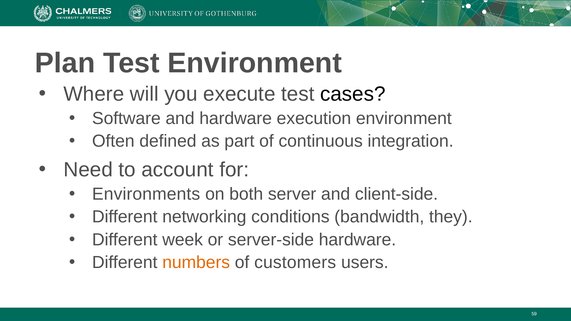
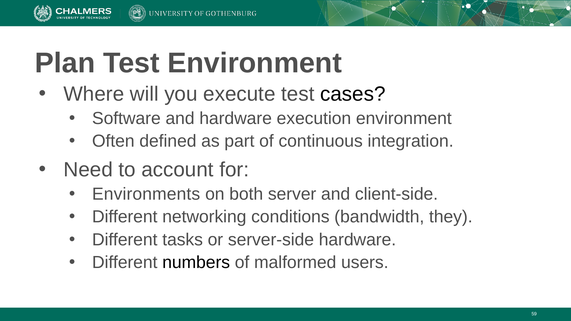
week: week -> tasks (183, 240)
numbers colour: orange -> black (196, 263)
customers: customers -> malformed (295, 263)
